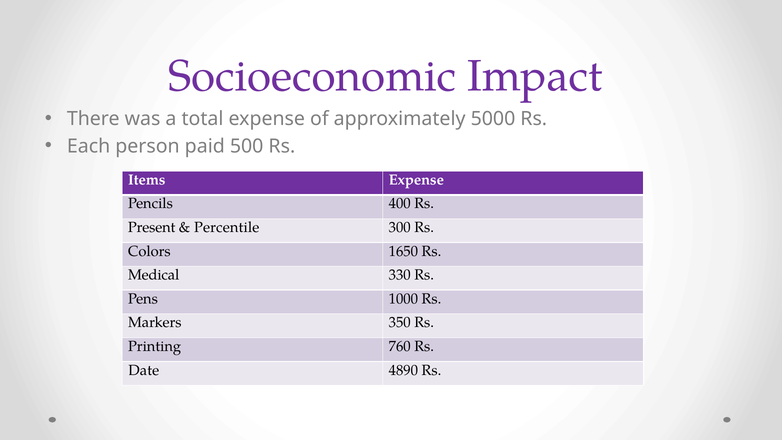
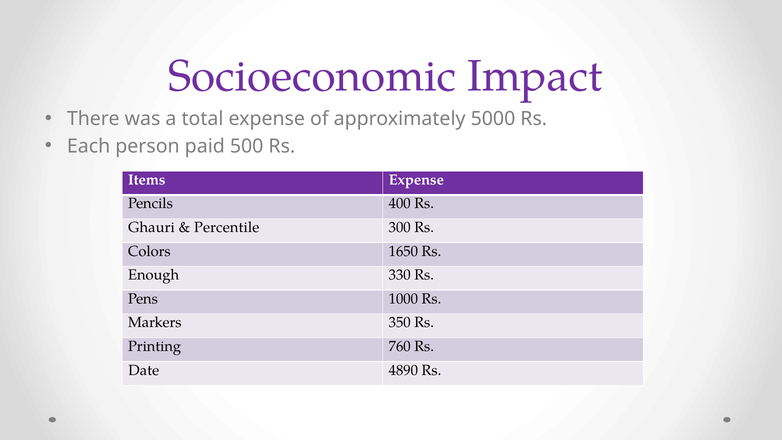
Present: Present -> Ghauri (152, 227)
Medical: Medical -> Enough (154, 275)
